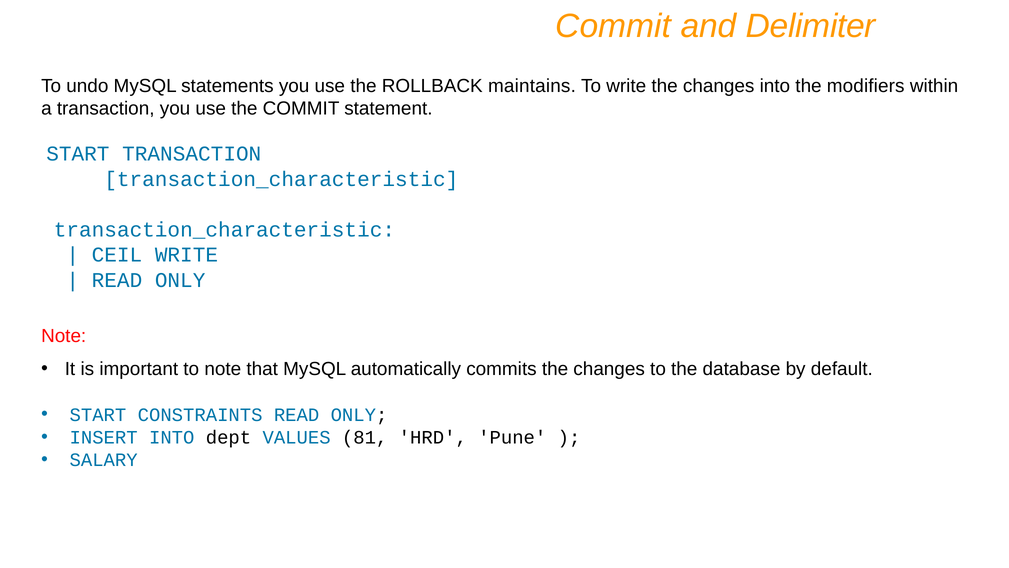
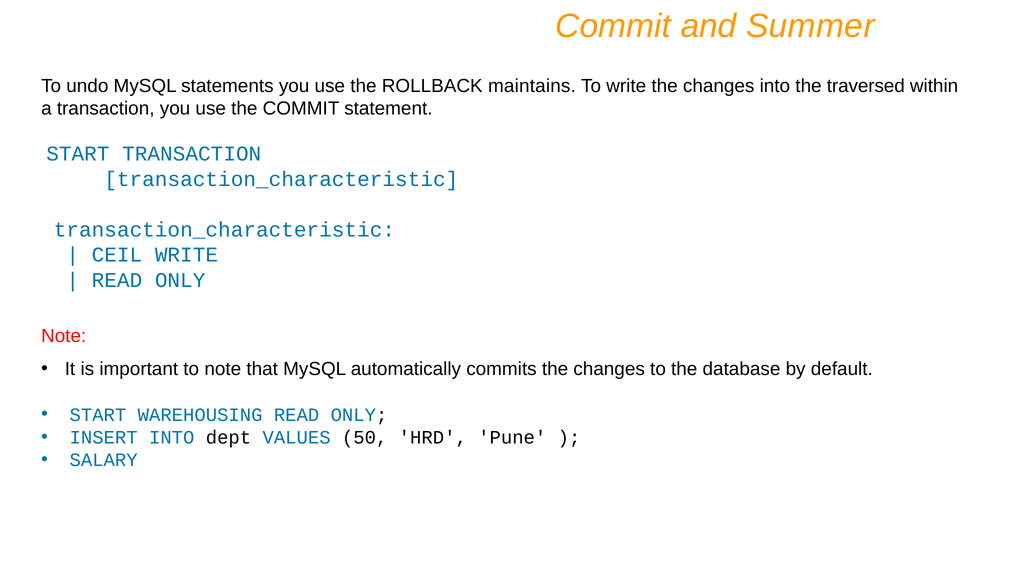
Delimiter: Delimiter -> Summer (810, 26)
modifiers: modifiers -> traversed (866, 86)
CONSTRAINTS: CONSTRAINTS -> WAREHOUSING (200, 414)
81: 81 -> 50 (365, 437)
